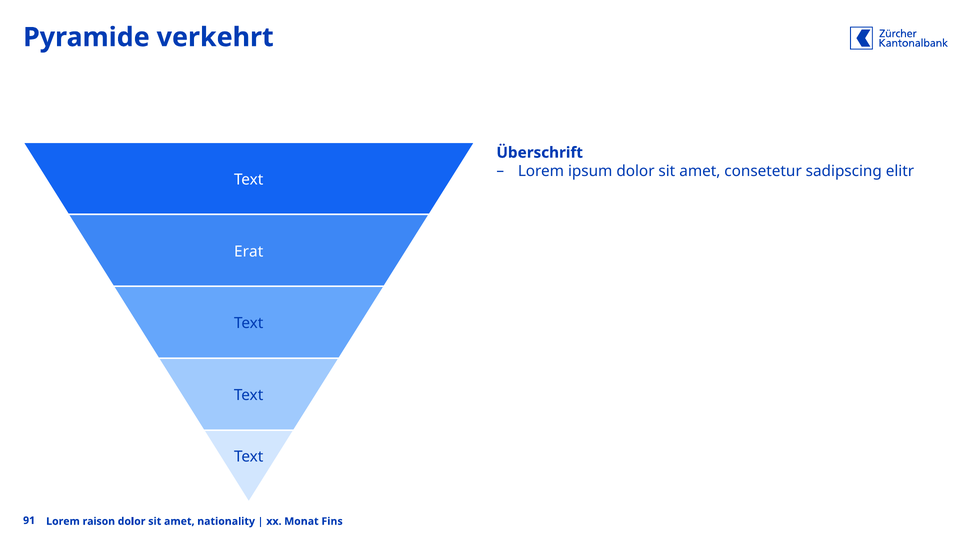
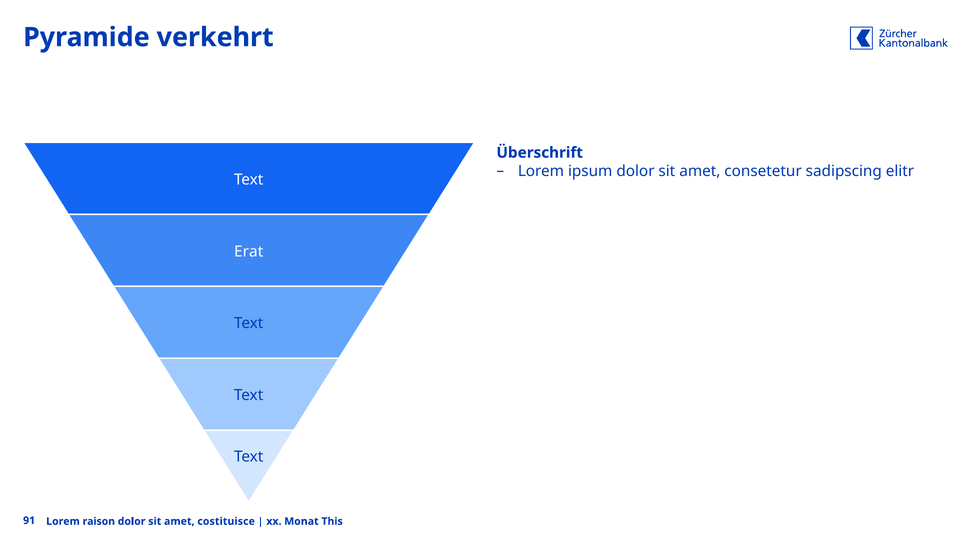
nationality: nationality -> costituisce (226, 522)
Fins: Fins -> This (332, 522)
